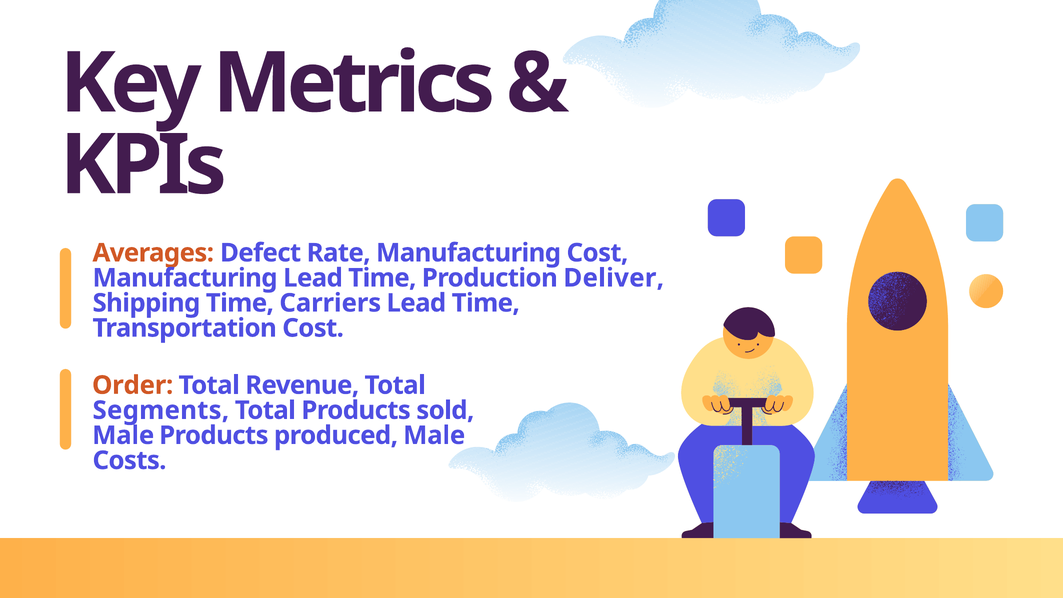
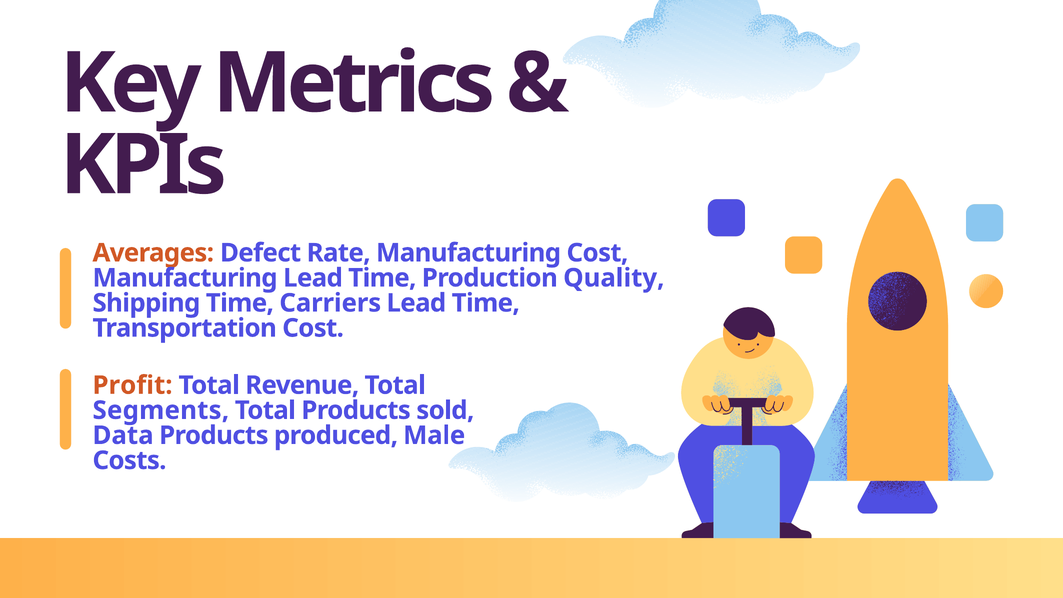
Deliver: Deliver -> Quality (614, 278)
Order: Order -> Profit (133, 385)
Male: Male -> Data (123, 435)
